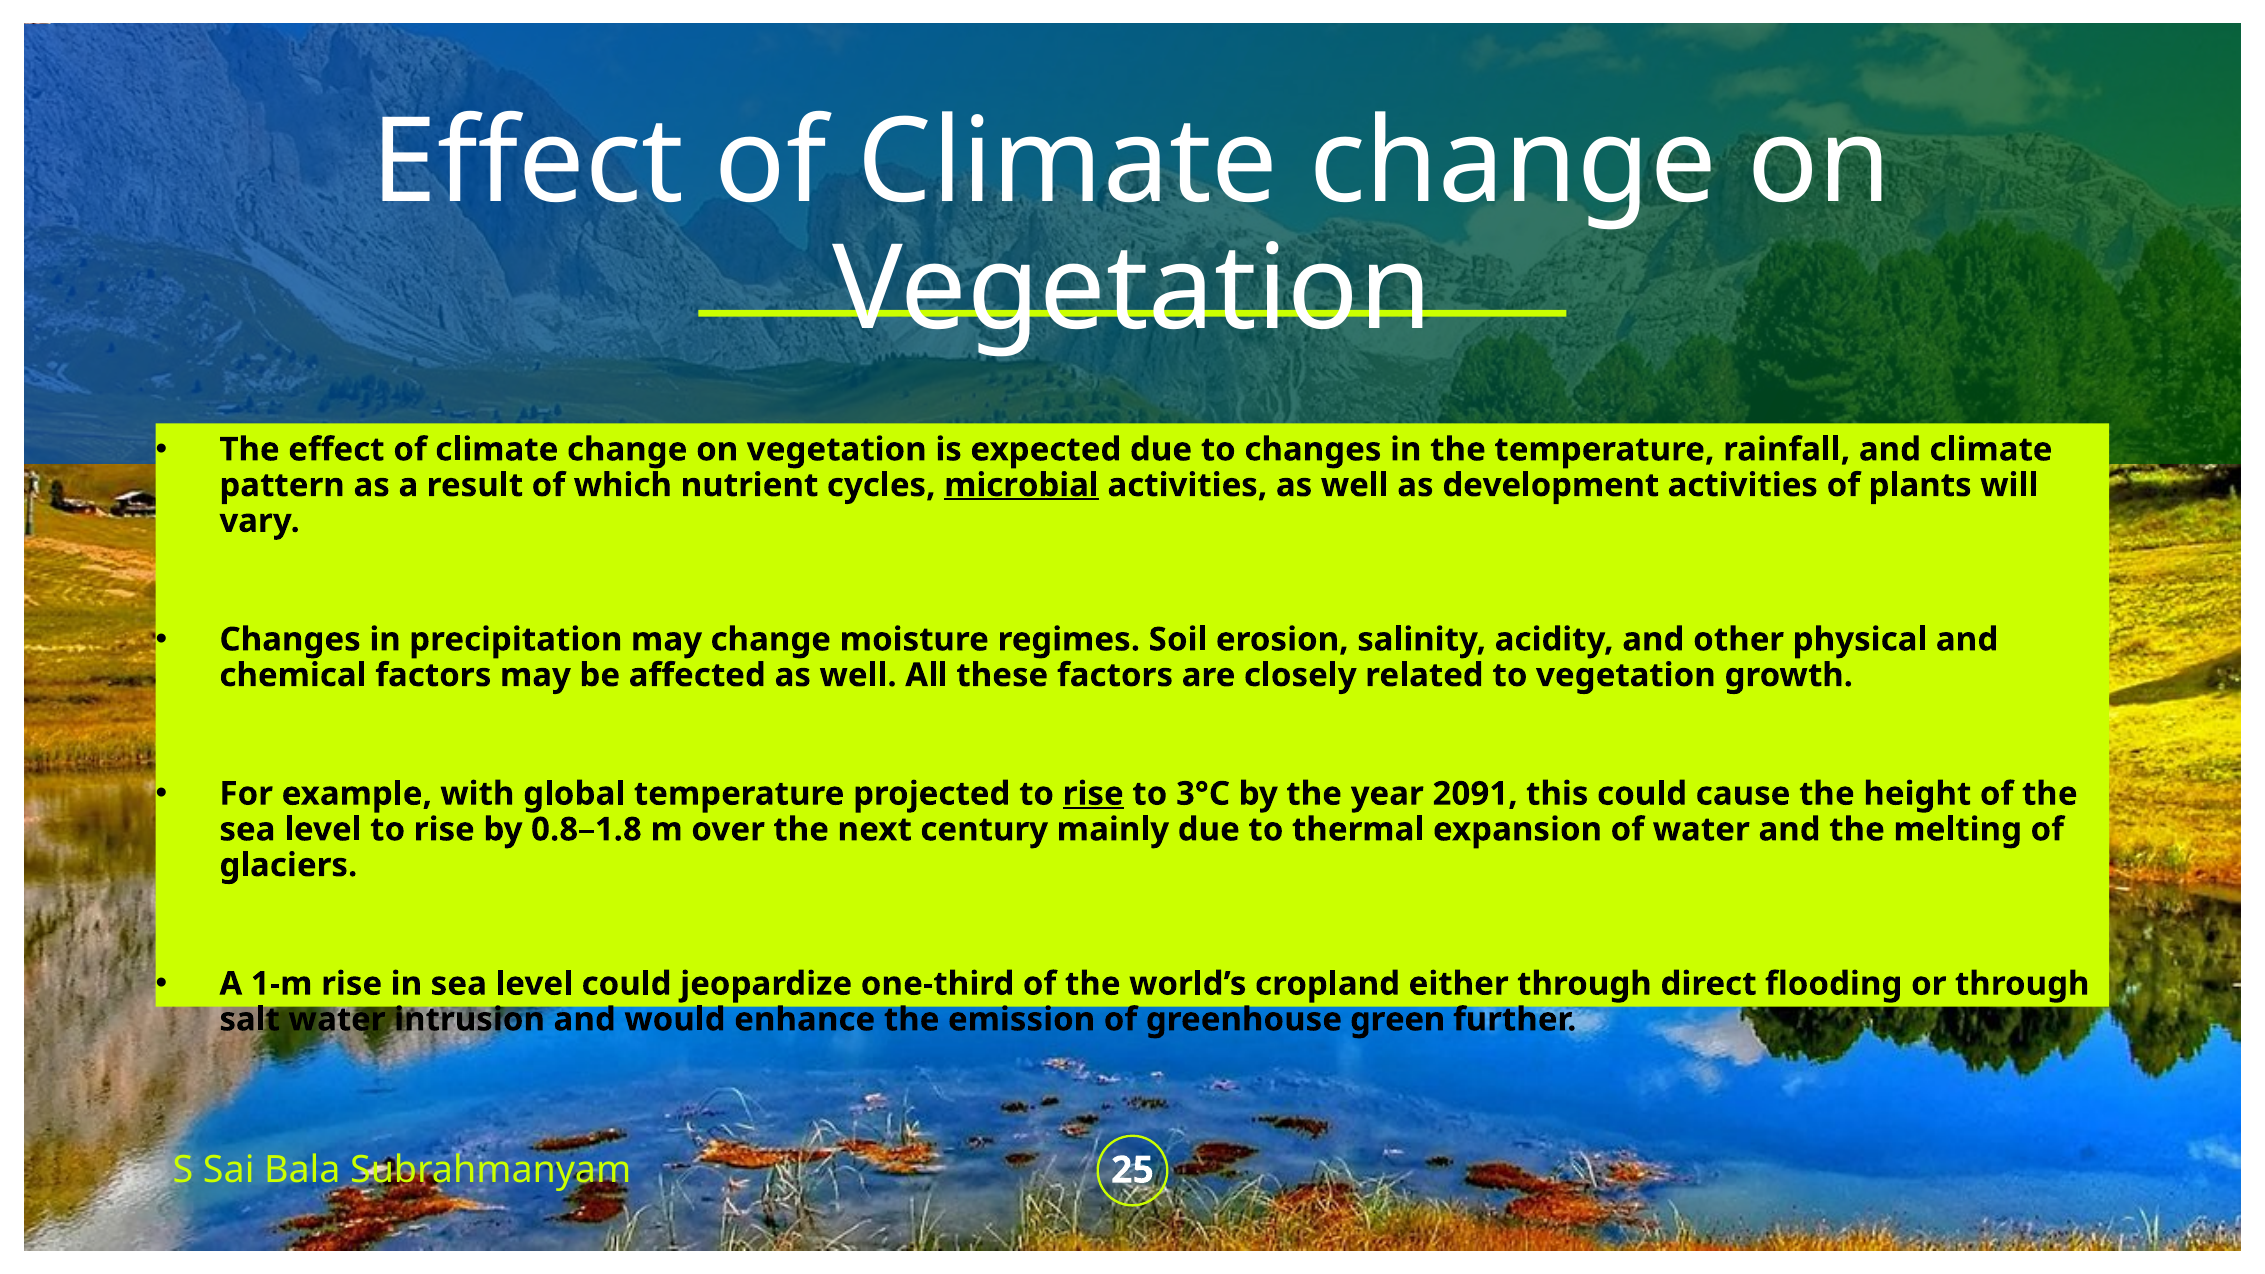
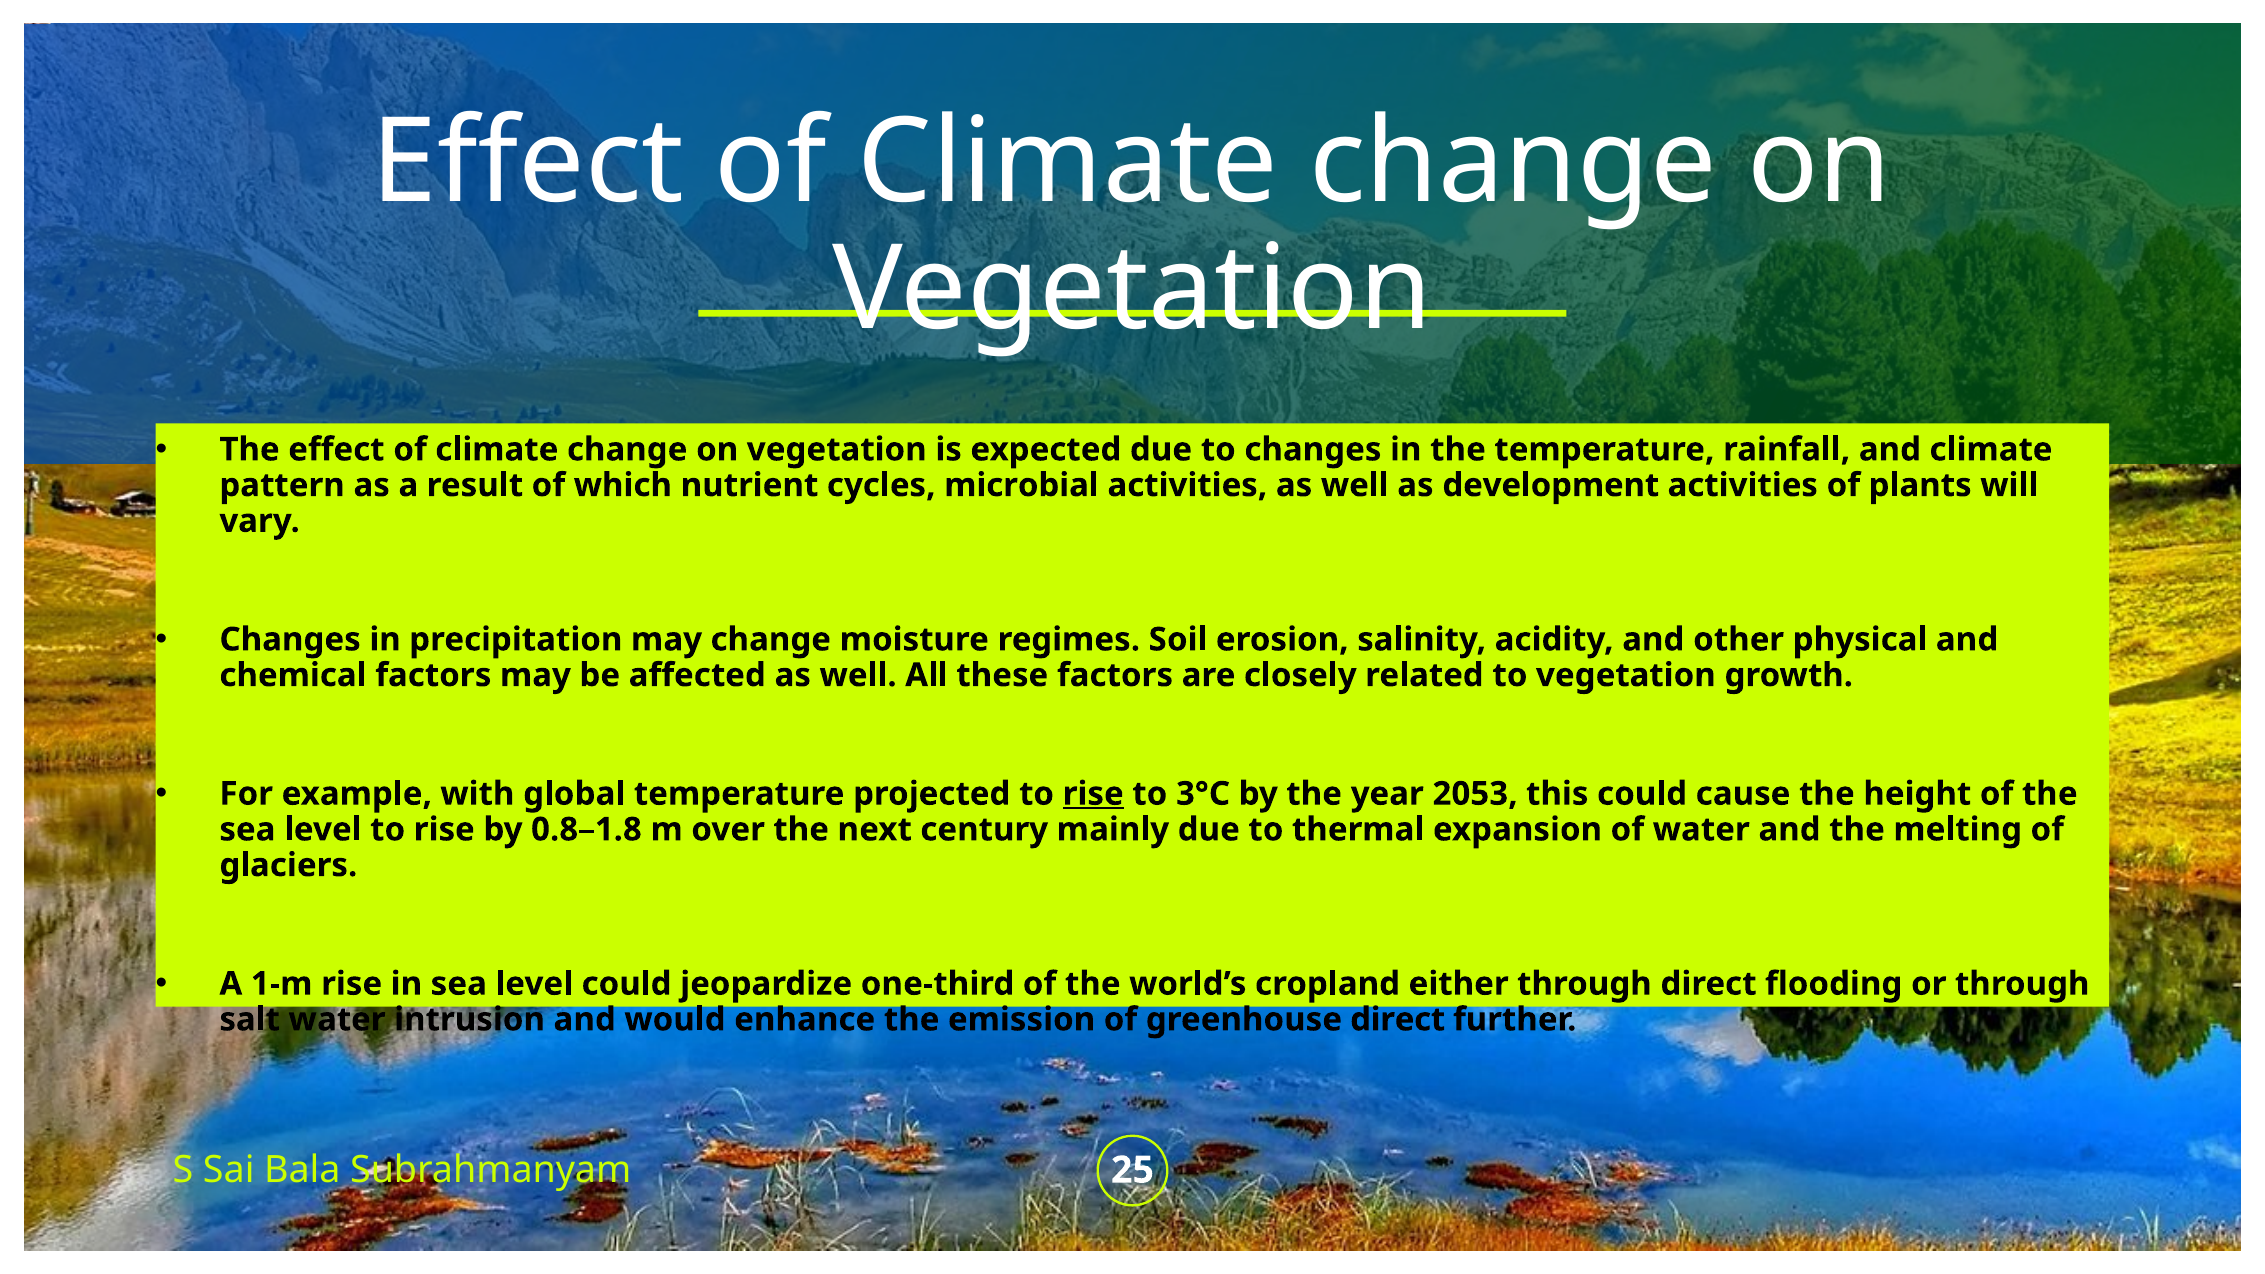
microbial underline: present -> none (1021, 485)
2091: 2091 -> 2053 (1475, 794)
greenhouse green: green -> direct (1398, 1020)
